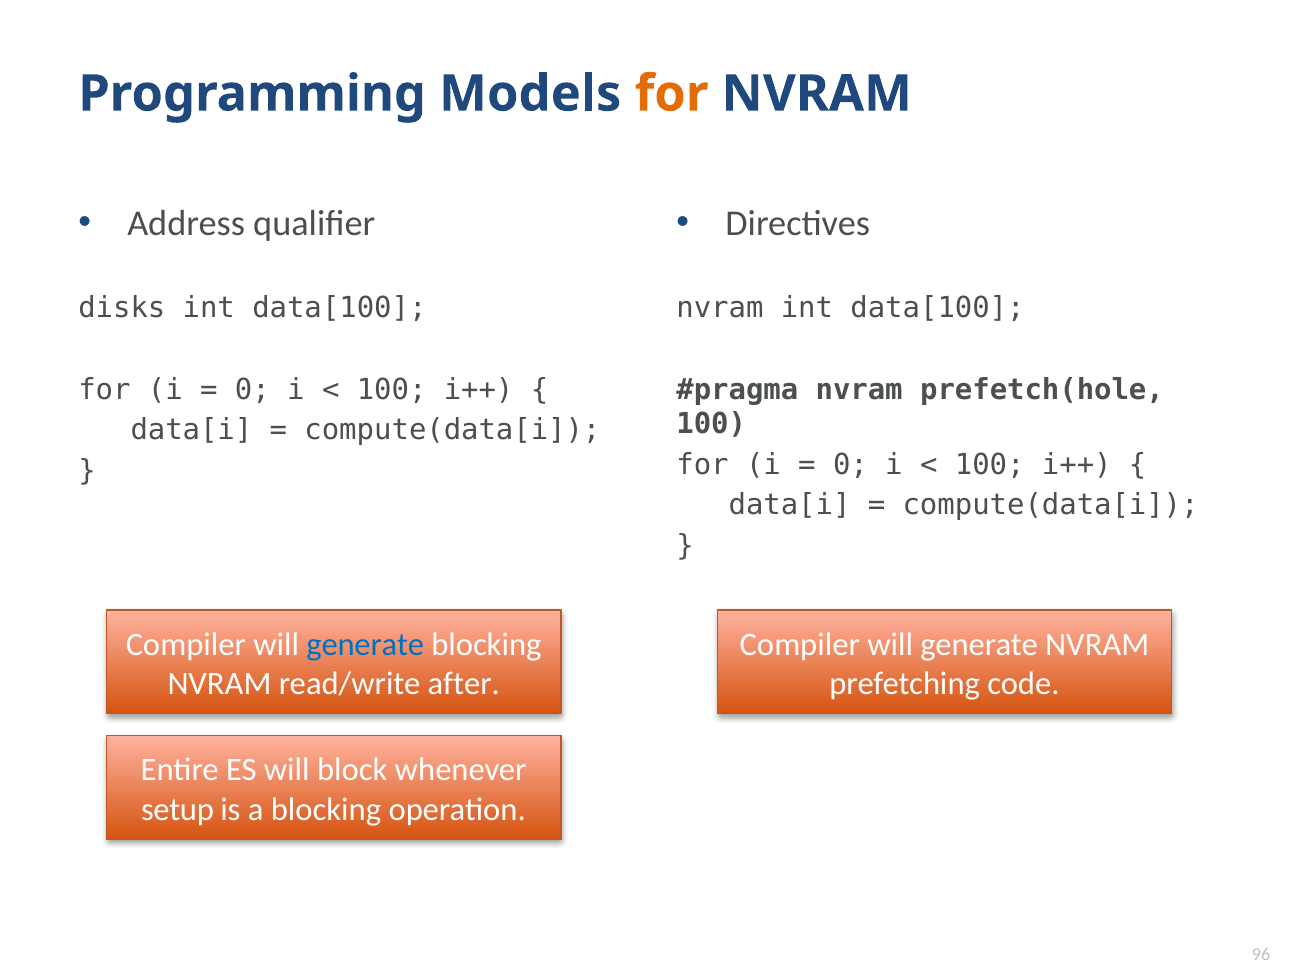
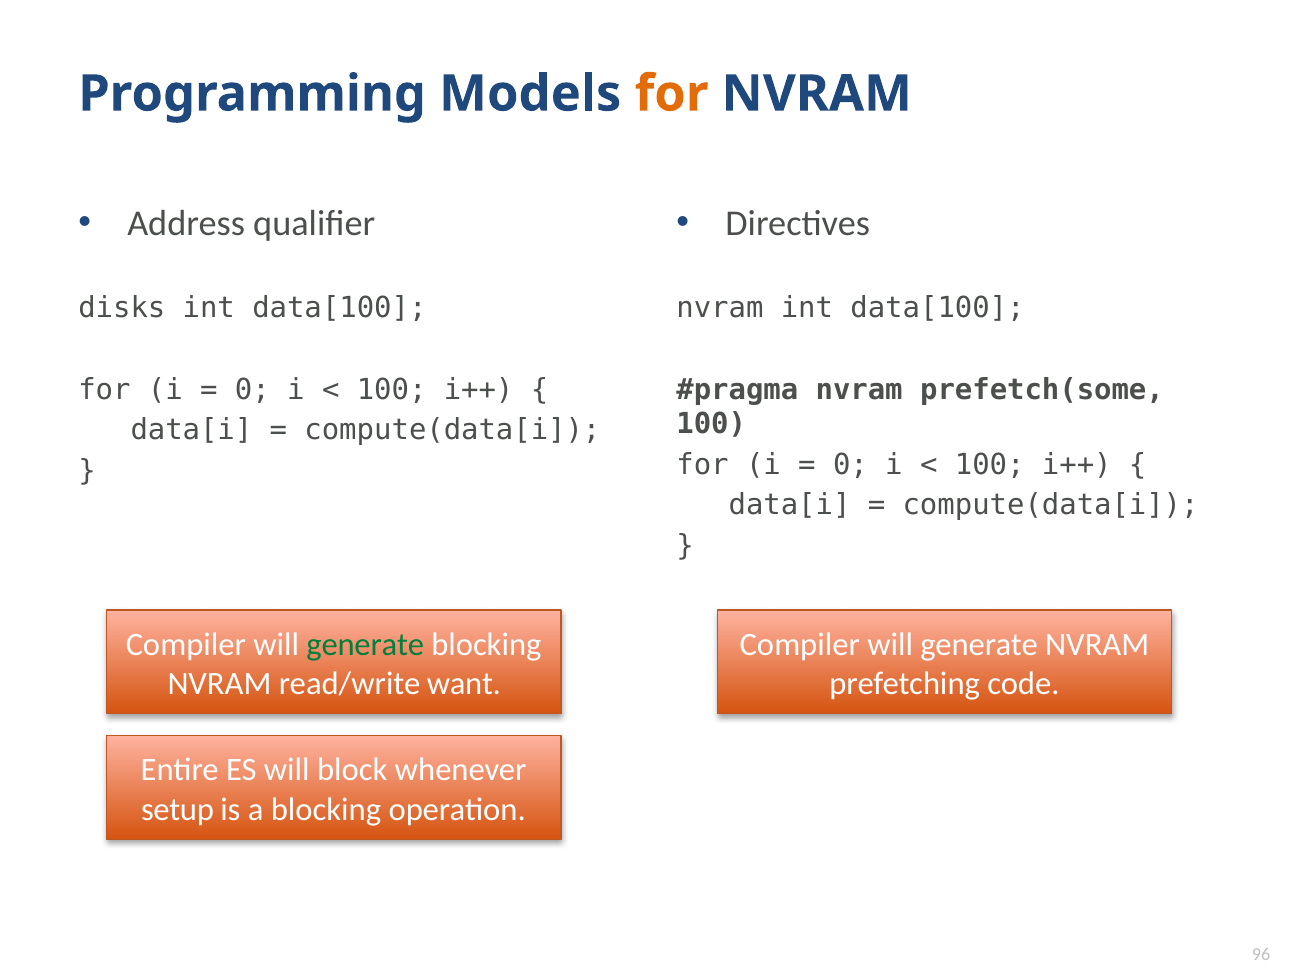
prefetch(hole: prefetch(hole -> prefetch(some (1042, 389)
generate colour: blue -> green (365, 645)
after: after -> want (464, 684)
